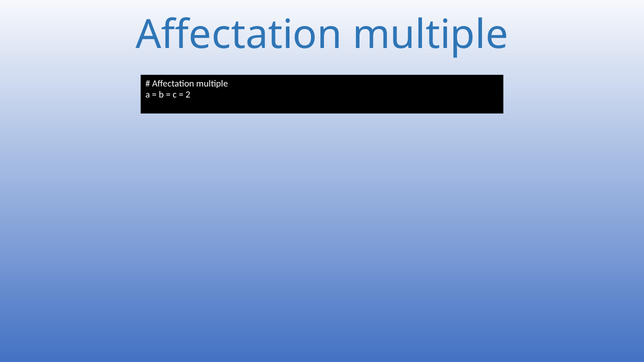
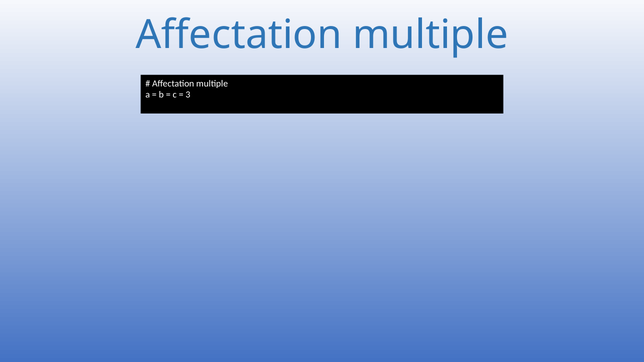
2: 2 -> 3 (188, 95)
